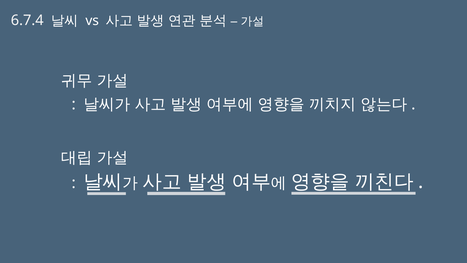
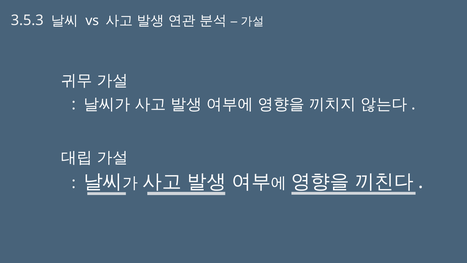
6.7.4: 6.7.4 -> 3.5.3 (27, 20)
